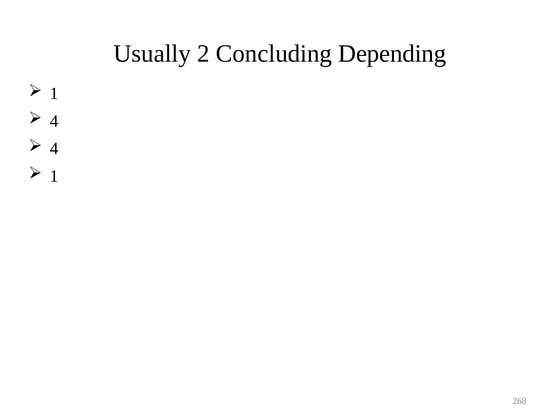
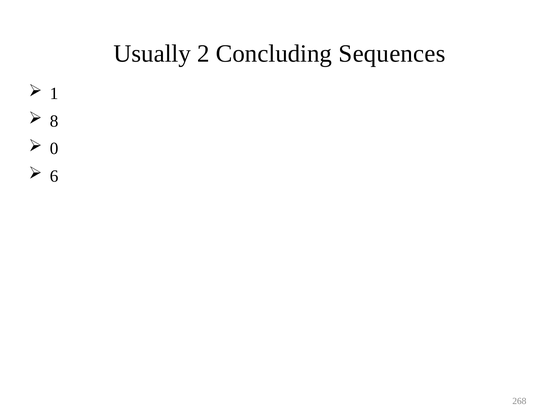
Depending: Depending -> Sequences (392, 54)
4: 4 -> 8 (54, 121)
4: 4 -> 0 (54, 149)
1: 1 -> 6 (54, 176)
